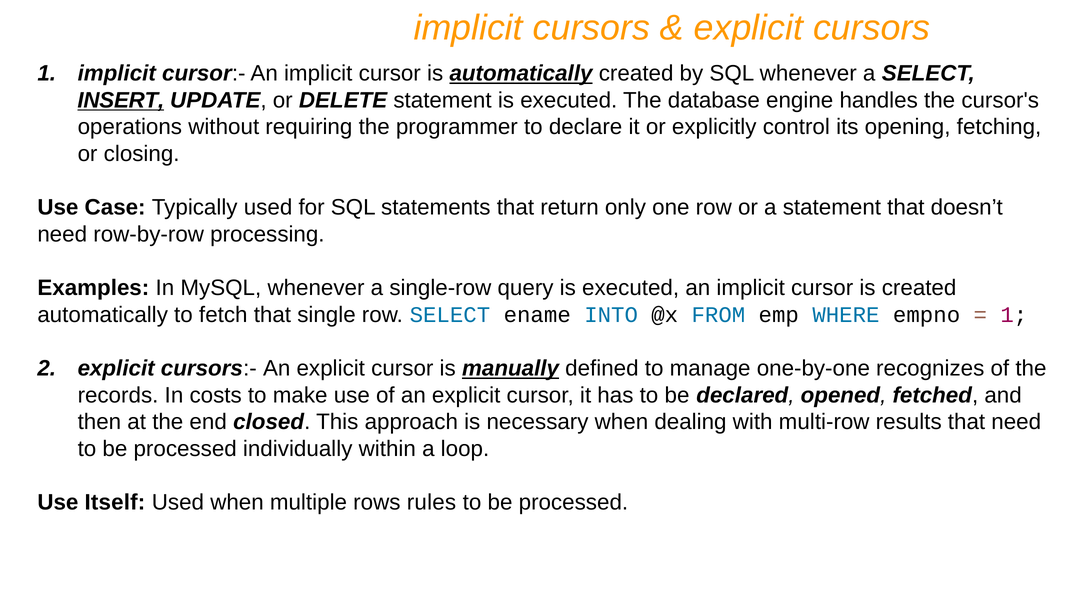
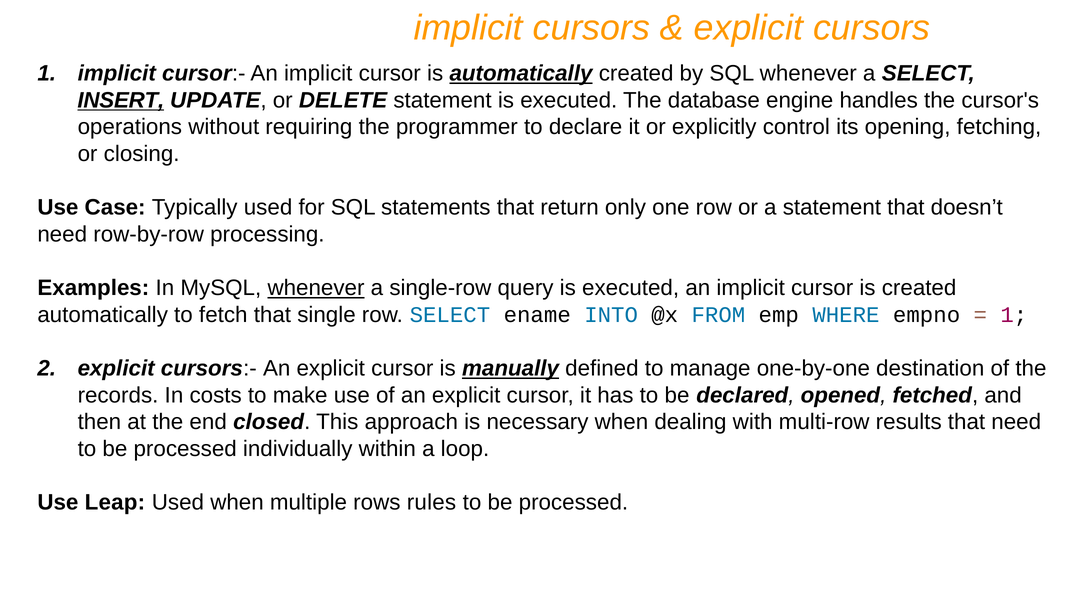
whenever underline: none -> present (316, 288)
recognizes: recognizes -> destination (930, 369)
Itself: Itself -> Leap (115, 503)
